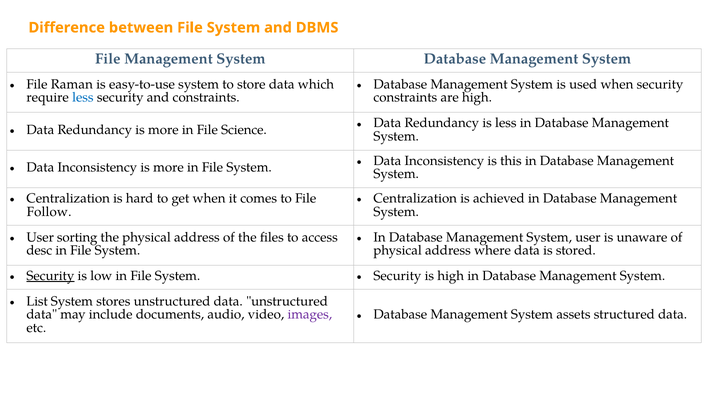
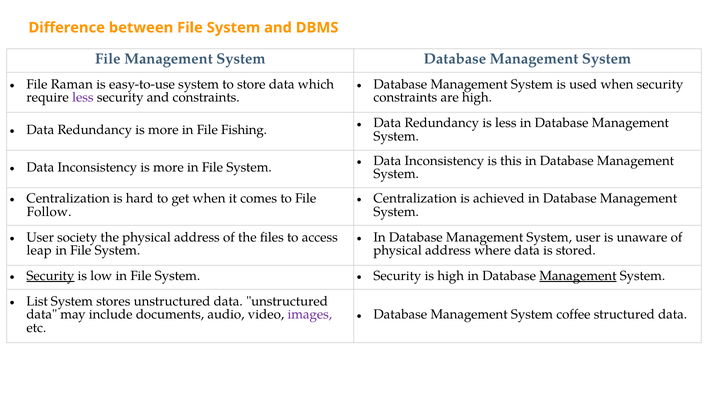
less colour: blue -> purple (83, 98)
Science: Science -> Fishing (244, 130)
sorting: sorting -> society (77, 237)
desc: desc -> leap (39, 251)
Management underline: none -> present (578, 276)
assets: assets -> coffee (574, 315)
